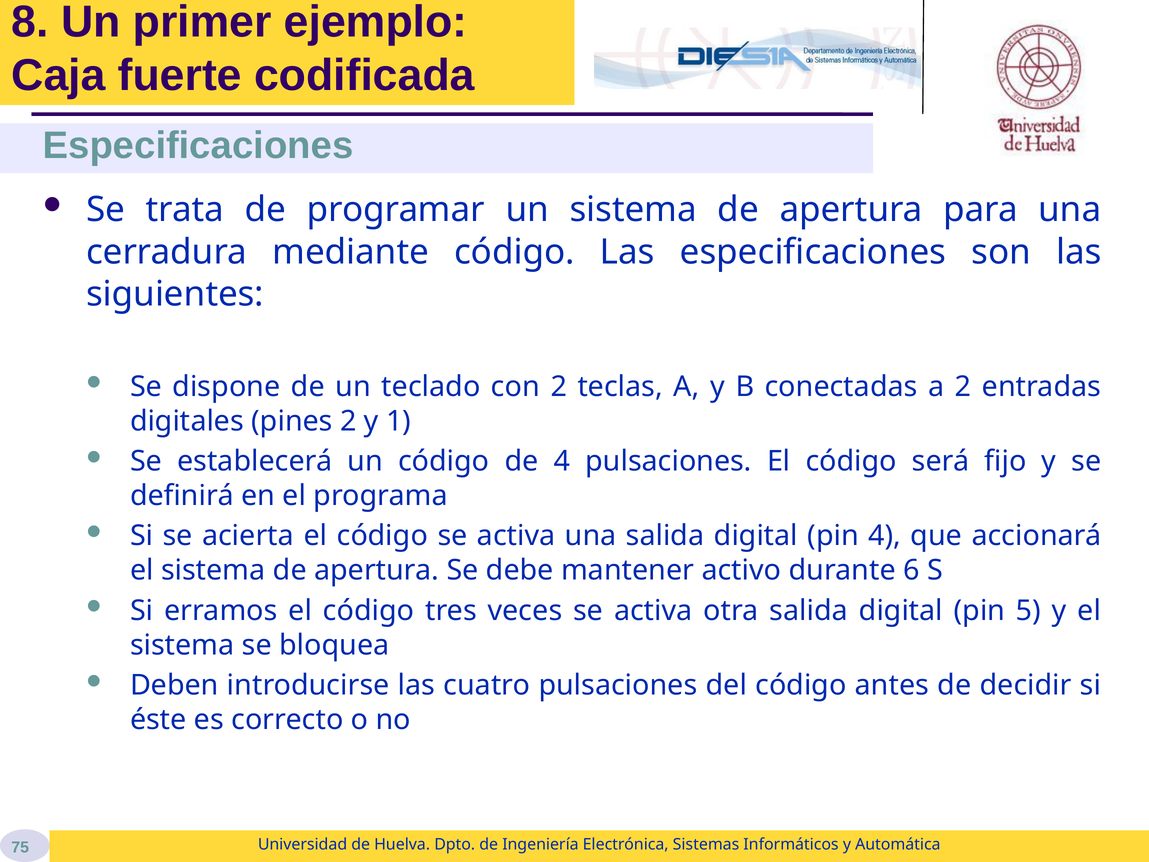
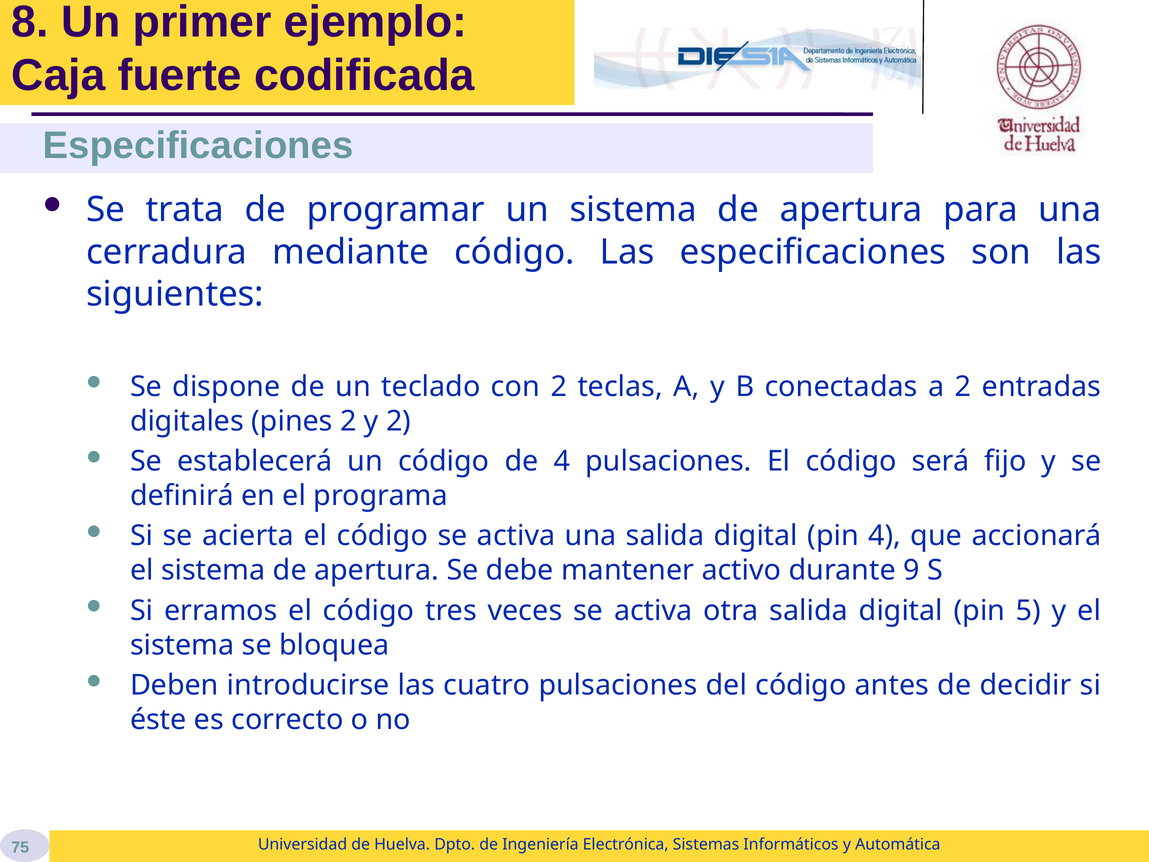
y 1: 1 -> 2 (399, 421)
6: 6 -> 9 (911, 570)
